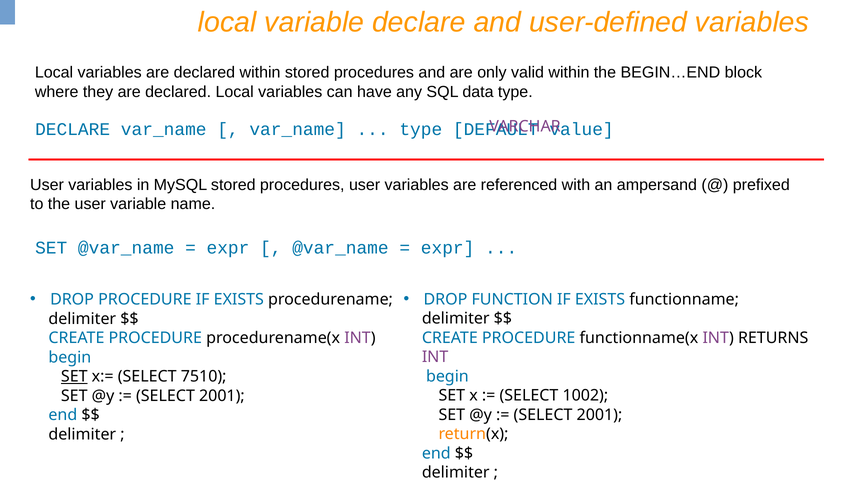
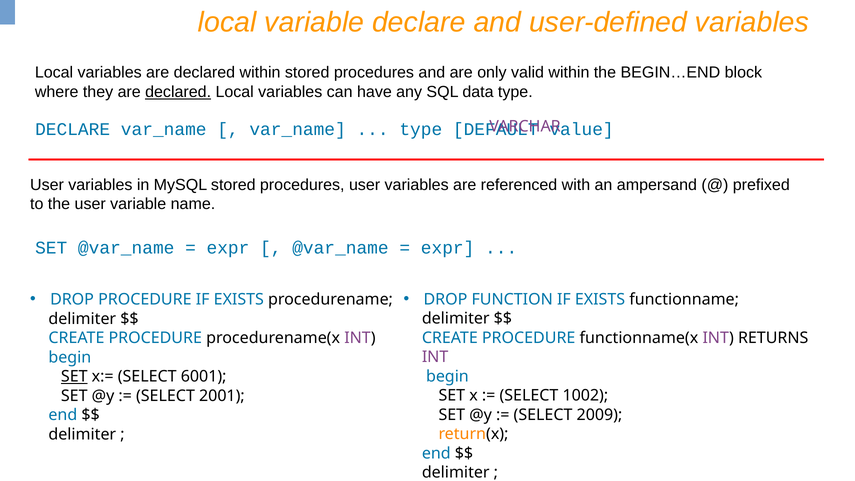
declared underline: none -> present (178, 92)
7510: 7510 -> 6001 (204, 376)
2001: 2001 -> 2009 (599, 415)
